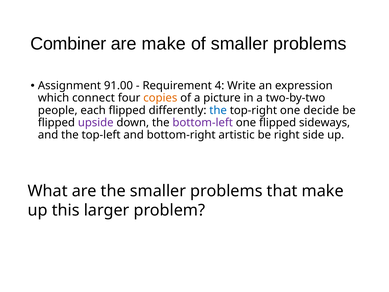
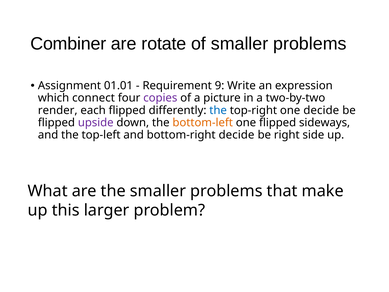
are make: make -> rotate (164, 44)
91.00: 91.00 -> 01.01 (118, 86)
4: 4 -> 9 (220, 86)
copies colour: orange -> purple (160, 98)
people: people -> render (58, 110)
bottom-left colour: purple -> orange (203, 122)
bottom-right artistic: artistic -> decide (236, 135)
